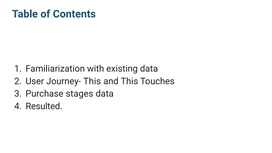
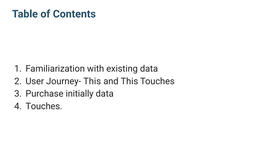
stages: stages -> initially (80, 94)
Resulted: Resulted -> Touches (44, 106)
